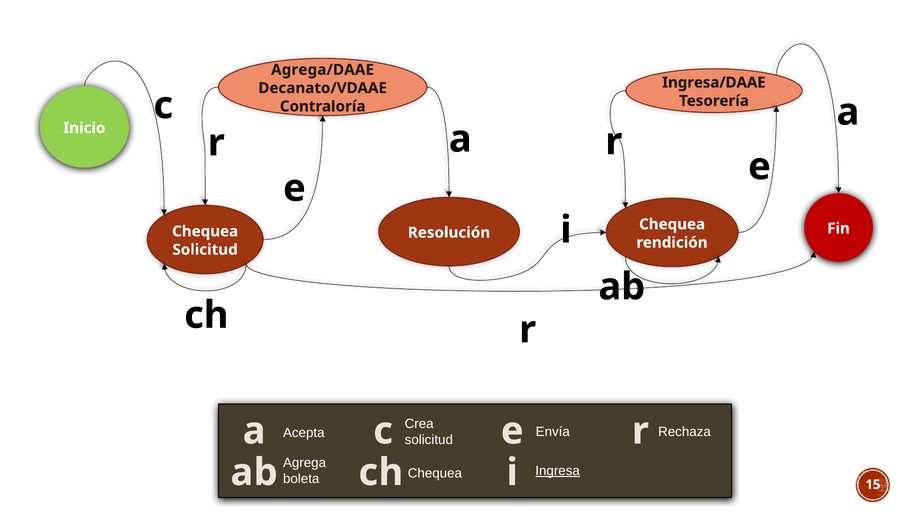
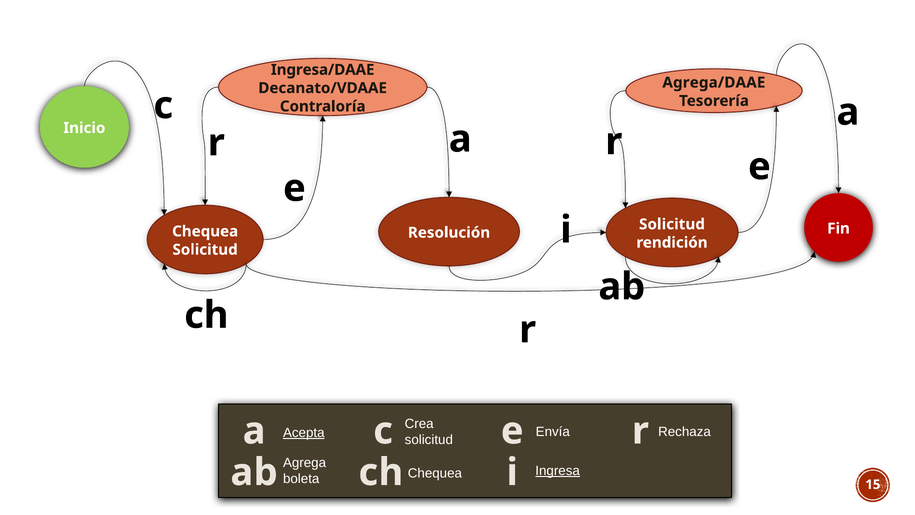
Agrega/DAAE: Agrega/DAAE -> Ingresa/DAAE (323, 70)
Ingresa/DAAE: Ingresa/DAAE -> Agrega/DAAE (714, 83)
Chequea: Chequea -> Solicitud (672, 224)
Acepta underline: none -> present (304, 432)
